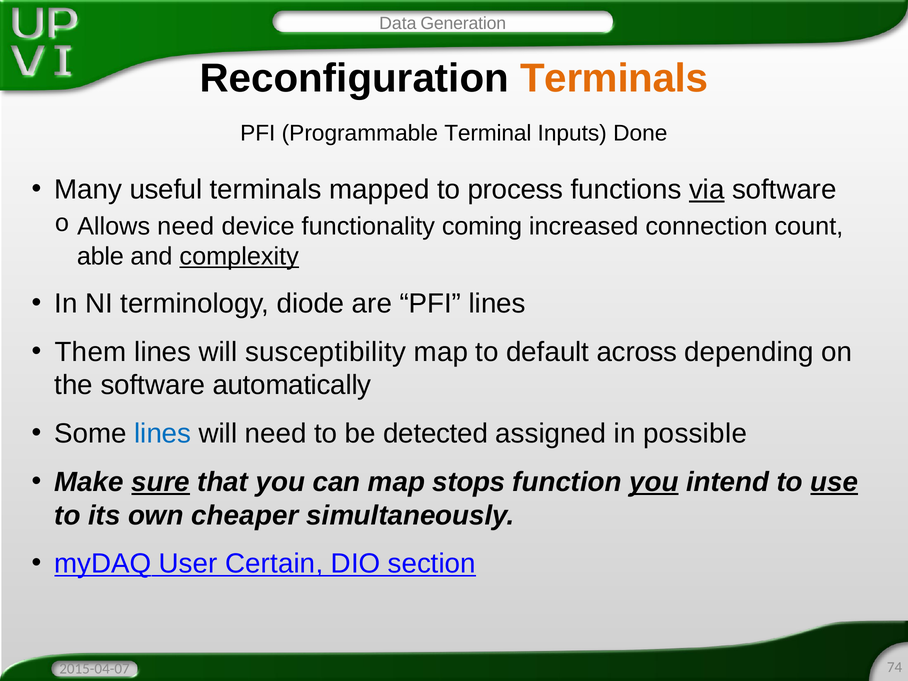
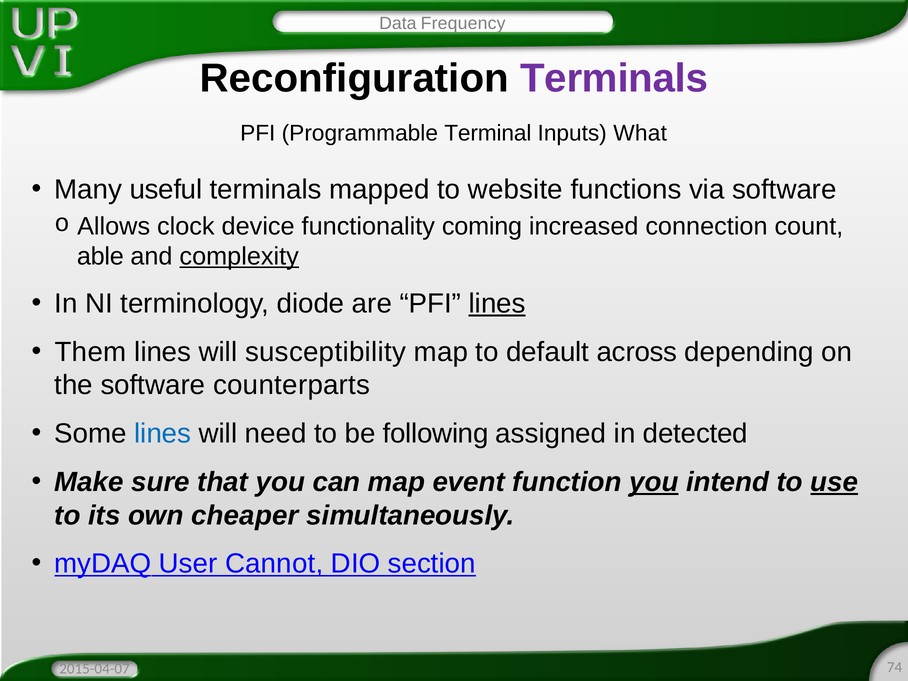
Generation: Generation -> Frequency (463, 24)
Terminals colour: orange -> purple (614, 78)
Done: Done -> What (640, 133)
process: process -> website (515, 190)
via underline: present -> none (707, 190)
Allows need: need -> clock (186, 226)
lines underline: none -> present (497, 304)
automatically: automatically -> counterparts (292, 385)
detected: detected -> following (436, 434)
possible: possible -> detected (695, 434)
sure underline: present -> none (161, 482)
stops: stops -> event (469, 482)
Certain: Certain -> Cannot (274, 564)
